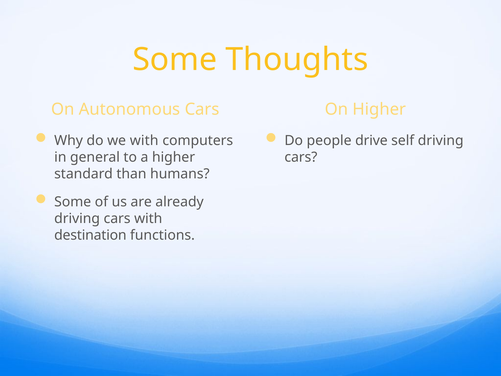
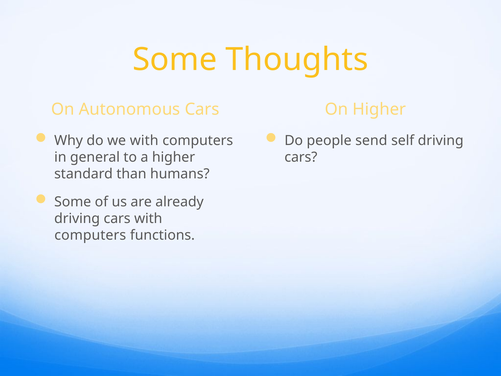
drive: drive -> send (371, 140)
destination: destination -> computers (90, 235)
